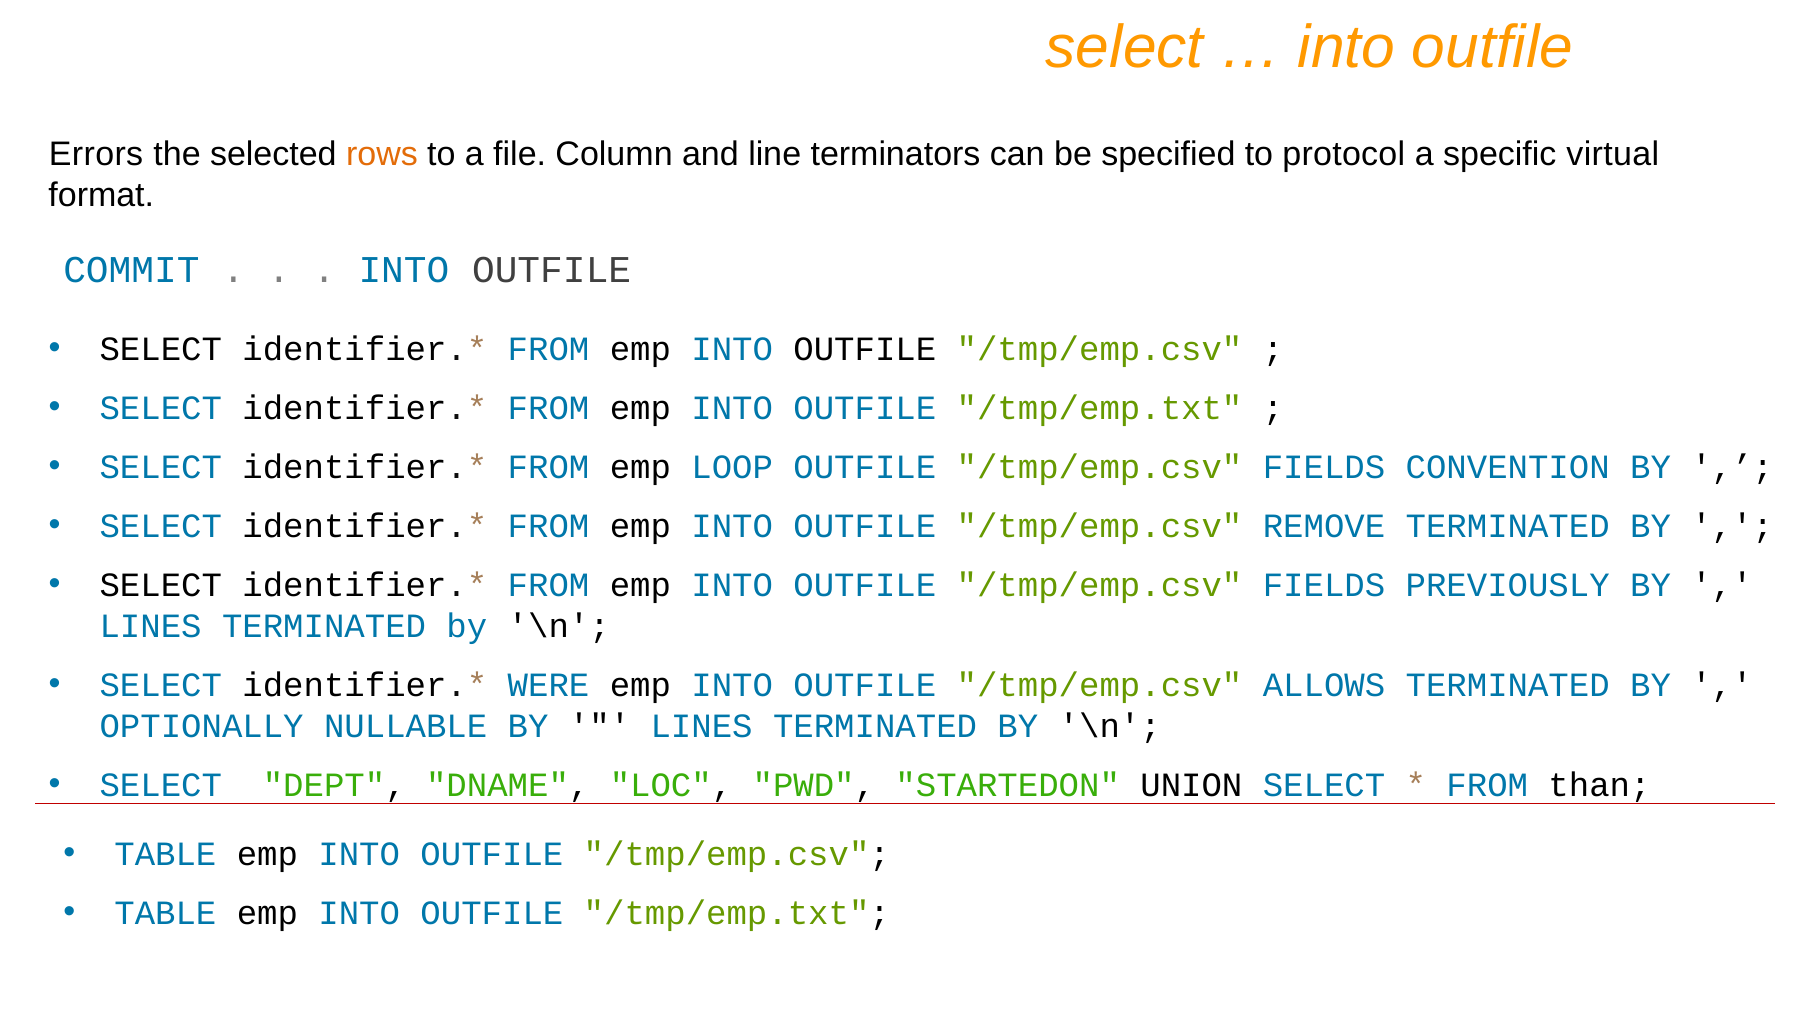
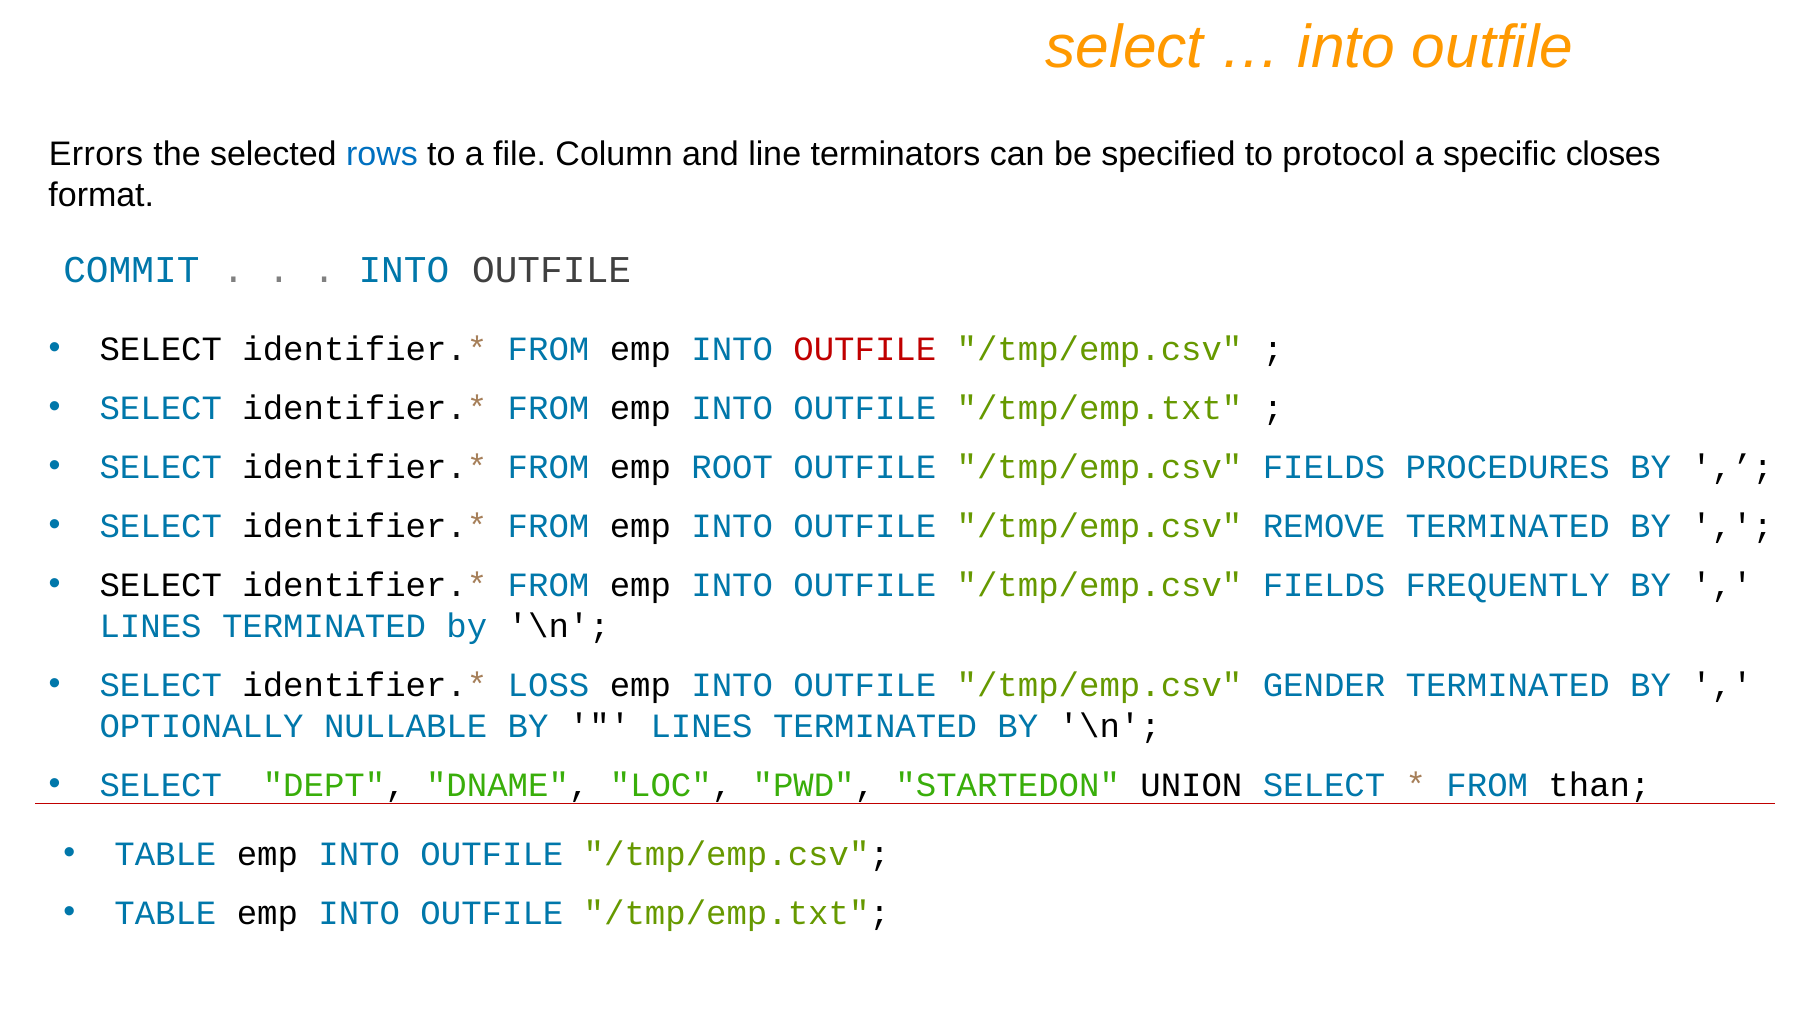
rows colour: orange -> blue (382, 154)
virtual: virtual -> closes (1613, 154)
OUTFILE colour: black -> red (865, 349)
LOOP: LOOP -> ROOT (732, 467)
CONVENTION: CONVENTION -> PROCEDURES (1508, 467)
PREVIOUSLY: PREVIOUSLY -> FREQUENTLY (1508, 585)
WERE: WERE -> LOSS (549, 685)
ALLOWS: ALLOWS -> GENDER (1324, 685)
